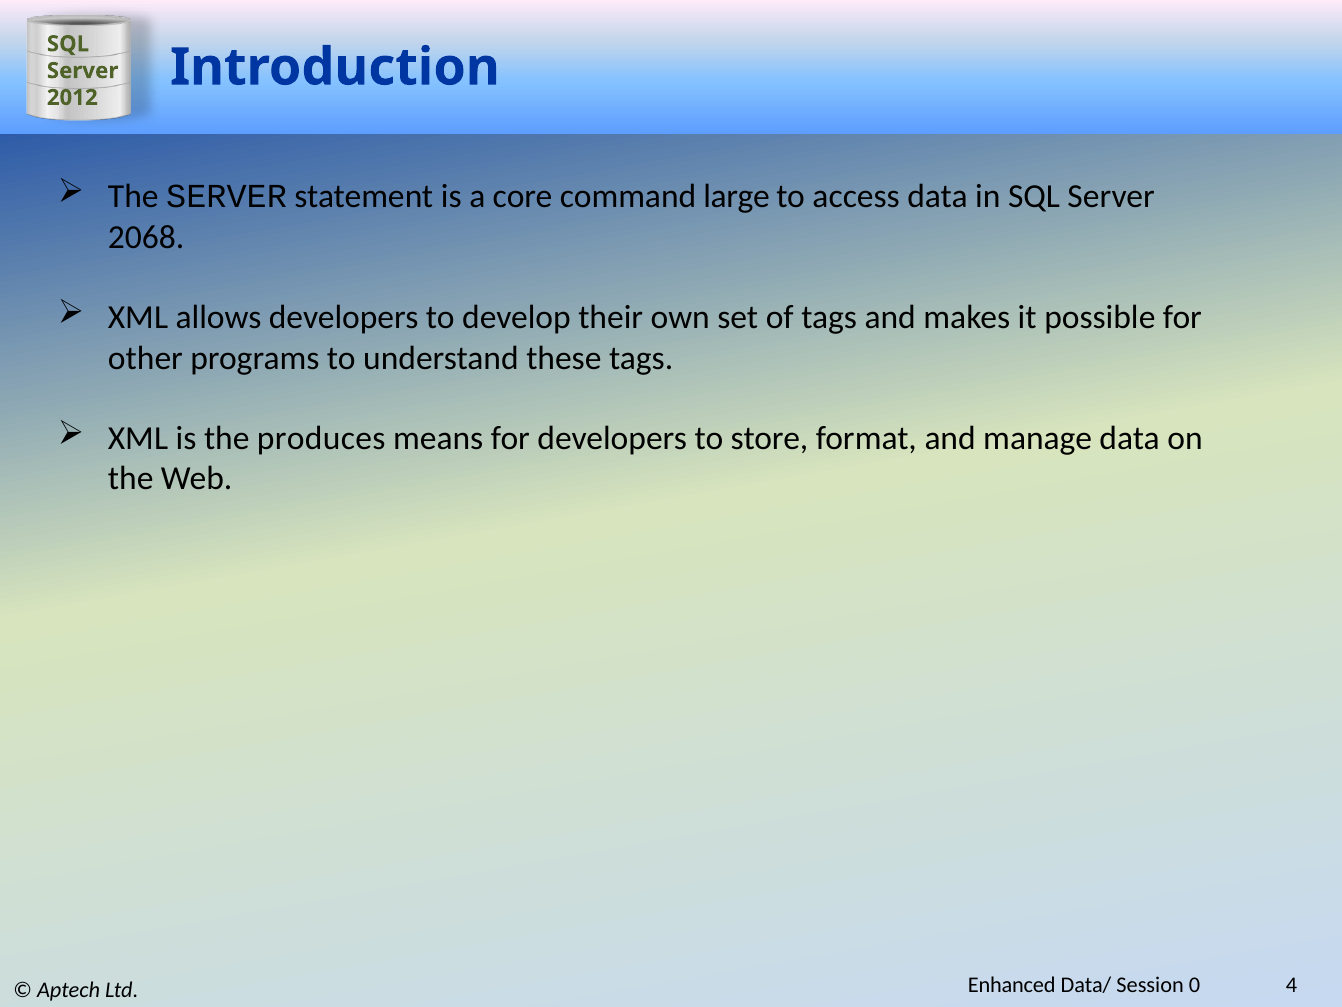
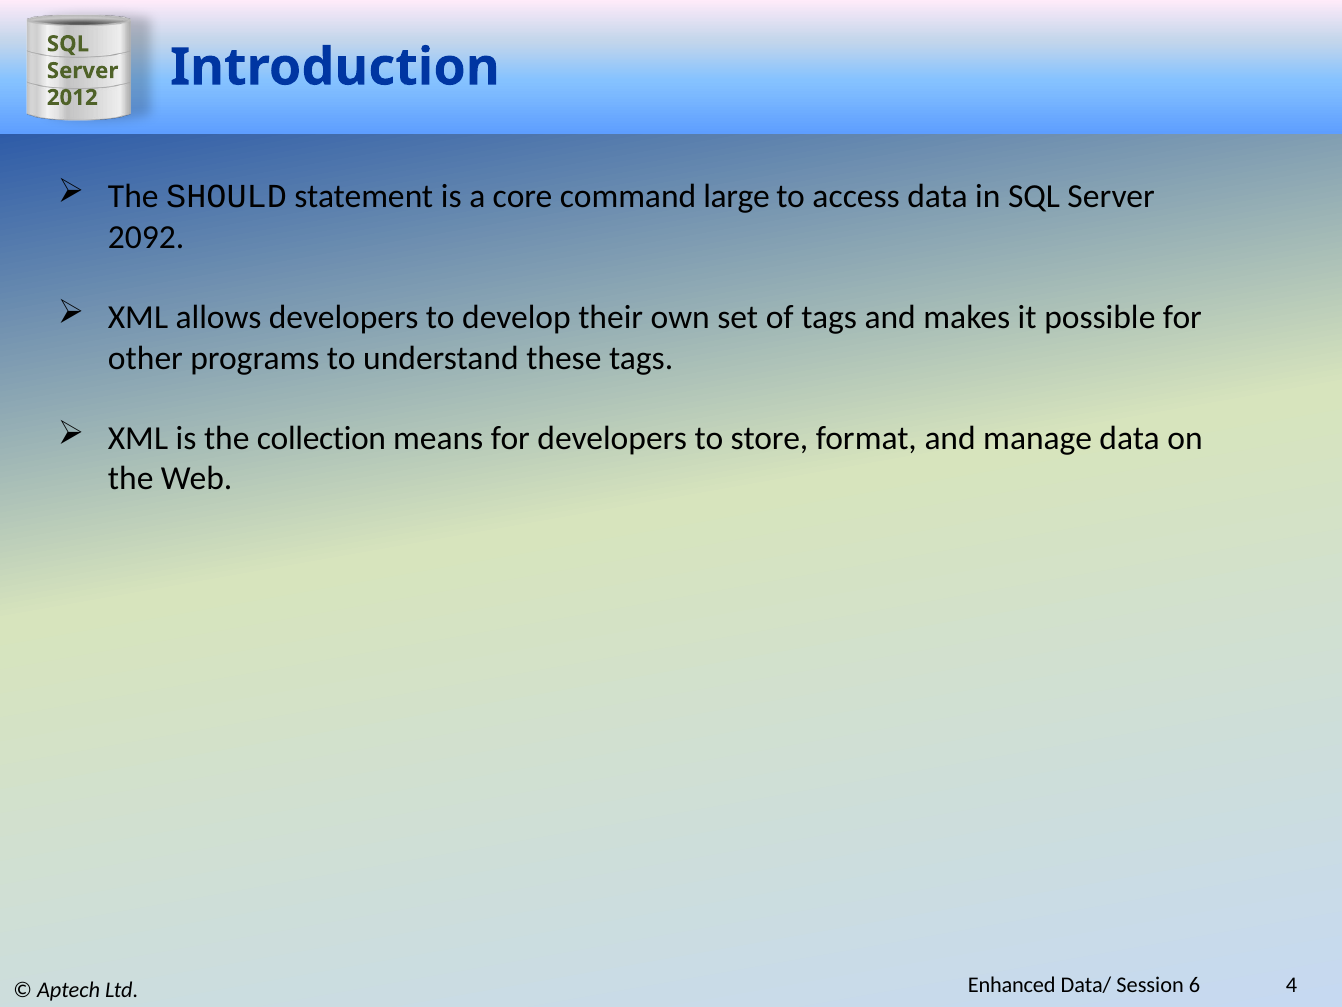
The SERVER: SERVER -> SHOULD (227, 197)
2068: 2068 -> 2092 (146, 237)
produces: produces -> collection (322, 438)
0: 0 -> 6 (1195, 984)
